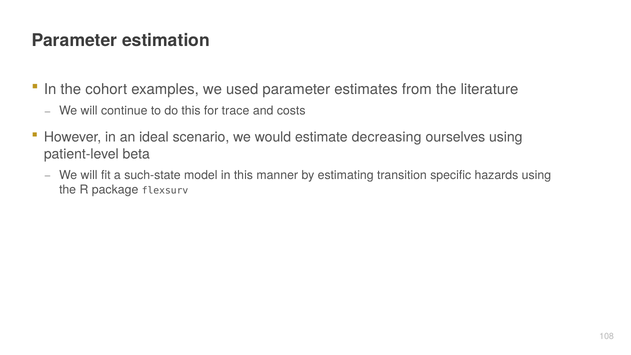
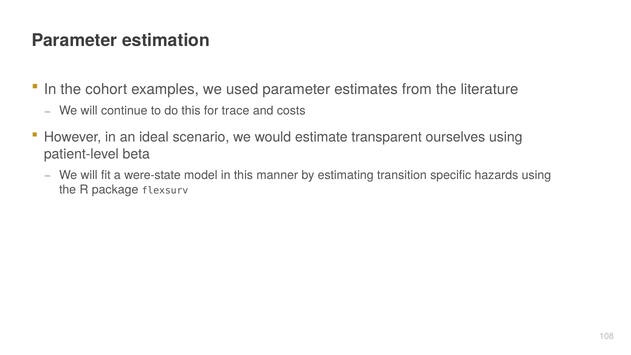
decreasing: decreasing -> transparent (387, 137)
such-state: such-state -> were-state (153, 175)
